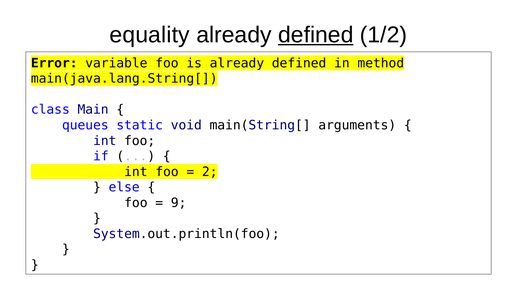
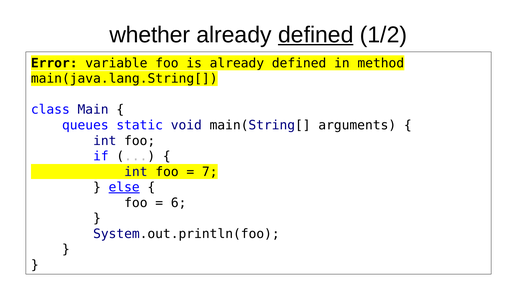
equality: equality -> whether (150, 35)
2: 2 -> 7 (210, 172)
else underline: none -> present (124, 187)
9: 9 -> 6 (179, 203)
